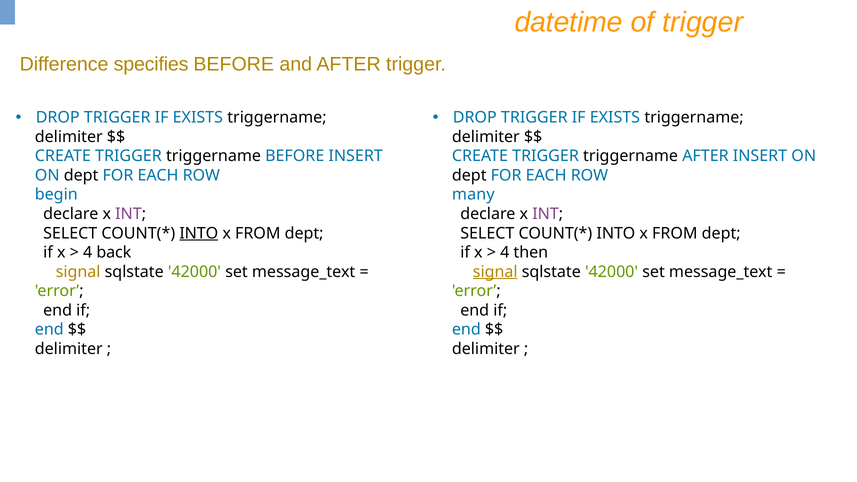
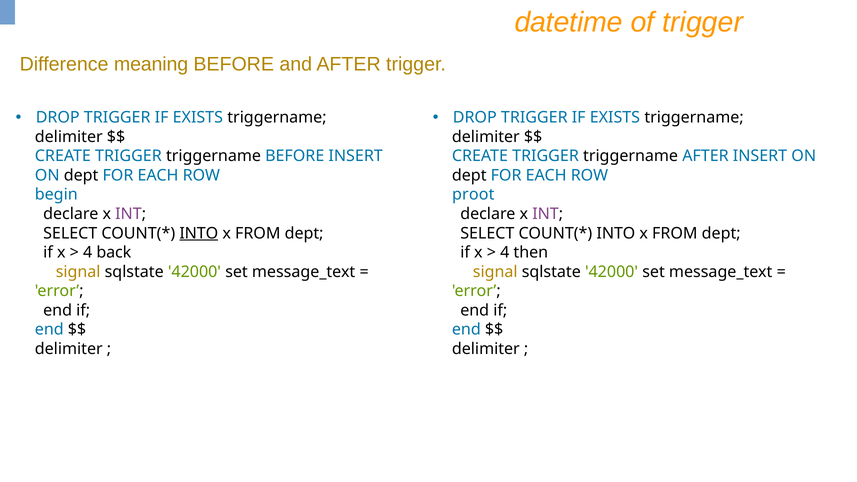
specifies: specifies -> meaning (151, 64)
many: many -> proot (473, 195)
signal underline: present -> none (495, 272)
